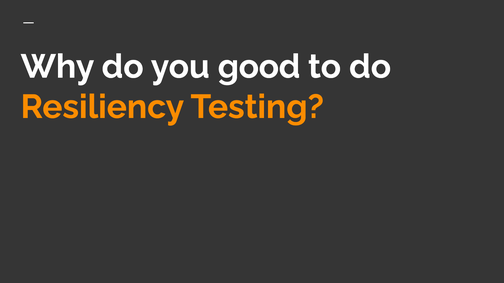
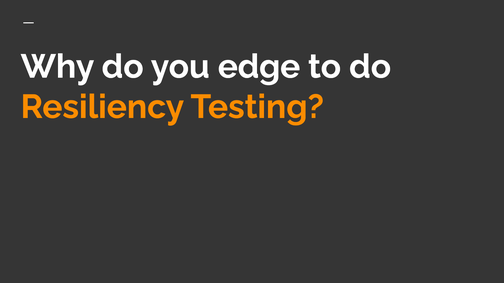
good: good -> edge (259, 67)
